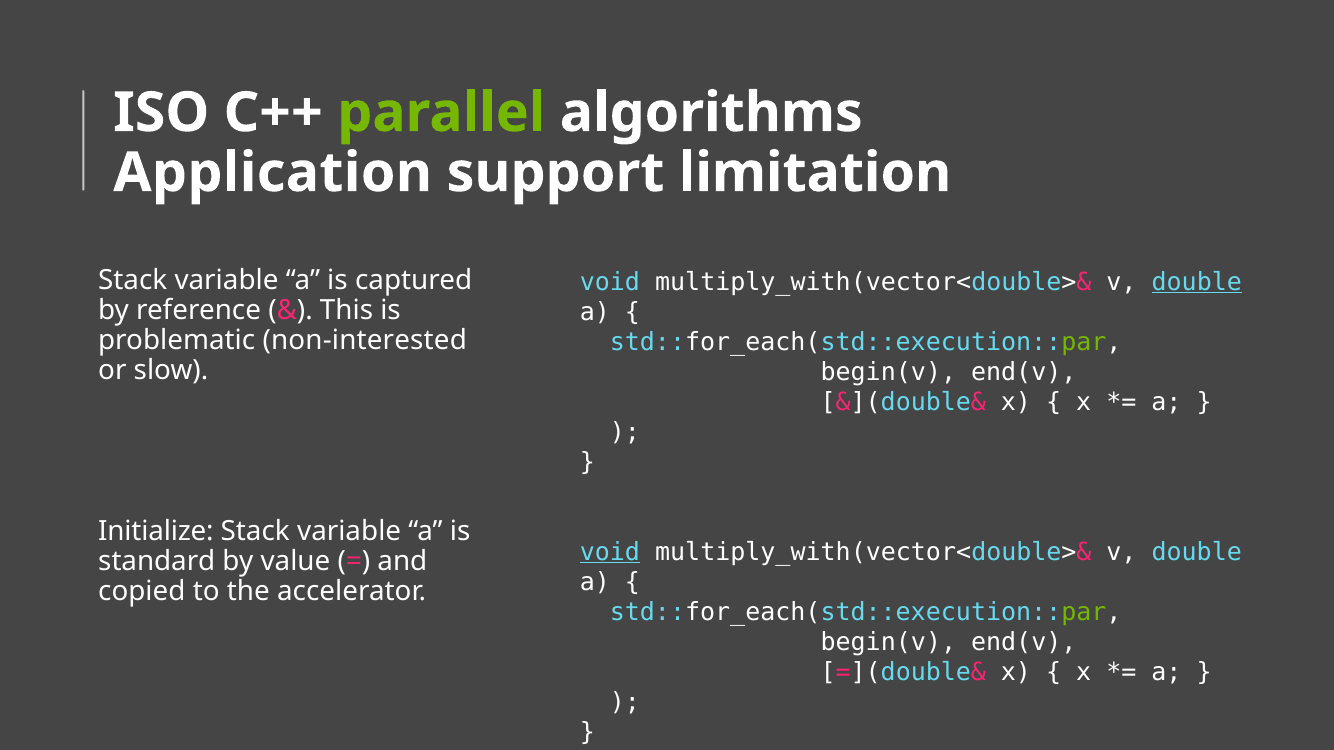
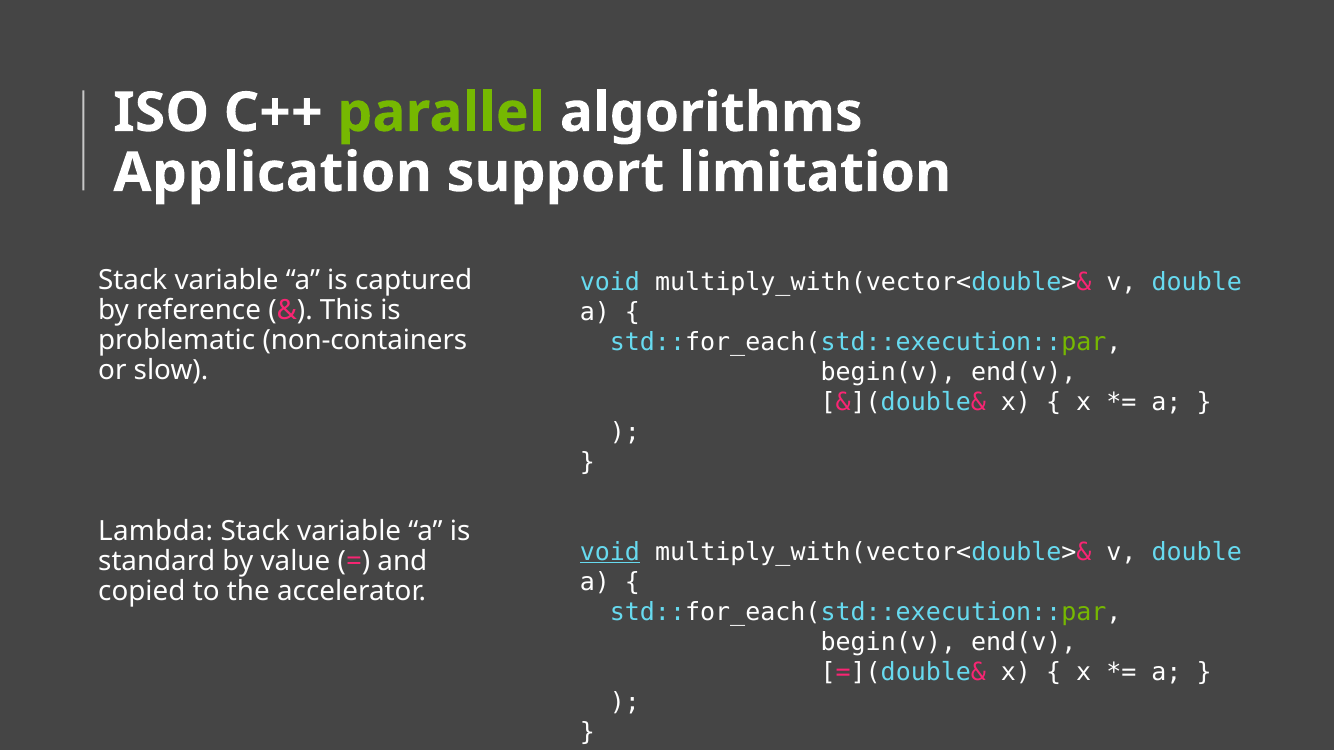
double underline: present -> none (1197, 282)
non-interested: non-interested -> non-containers (365, 340)
Initialize: Initialize -> Lambda (156, 531)
